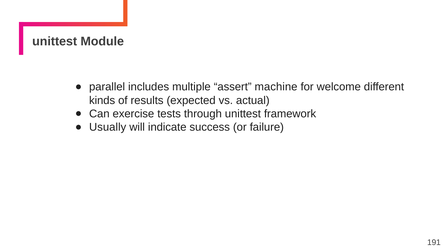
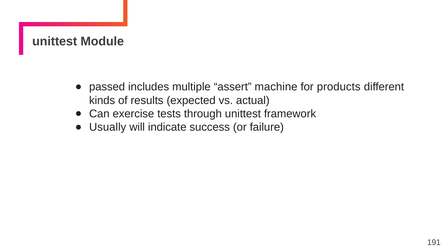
parallel: parallel -> passed (107, 87)
welcome: welcome -> products (339, 87)
